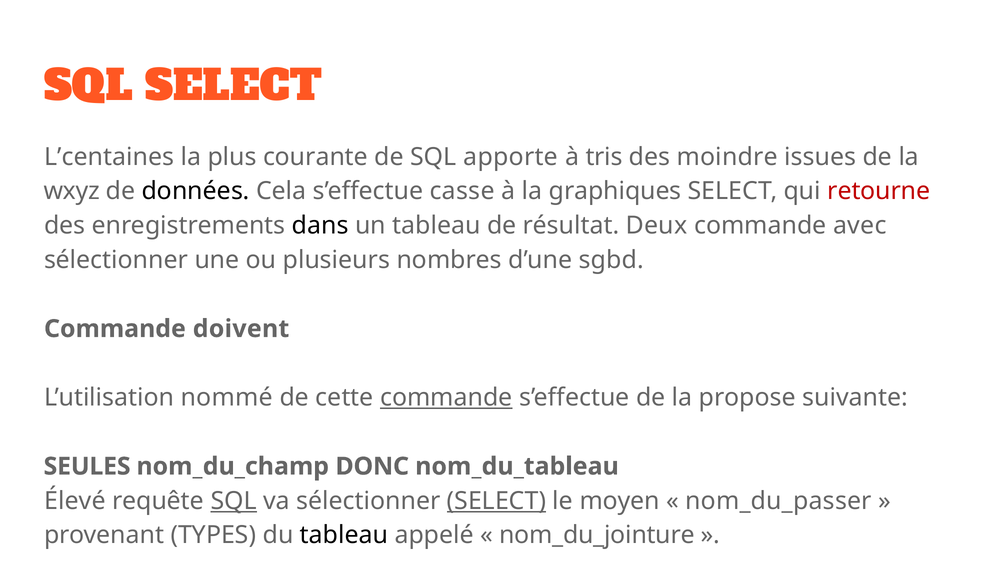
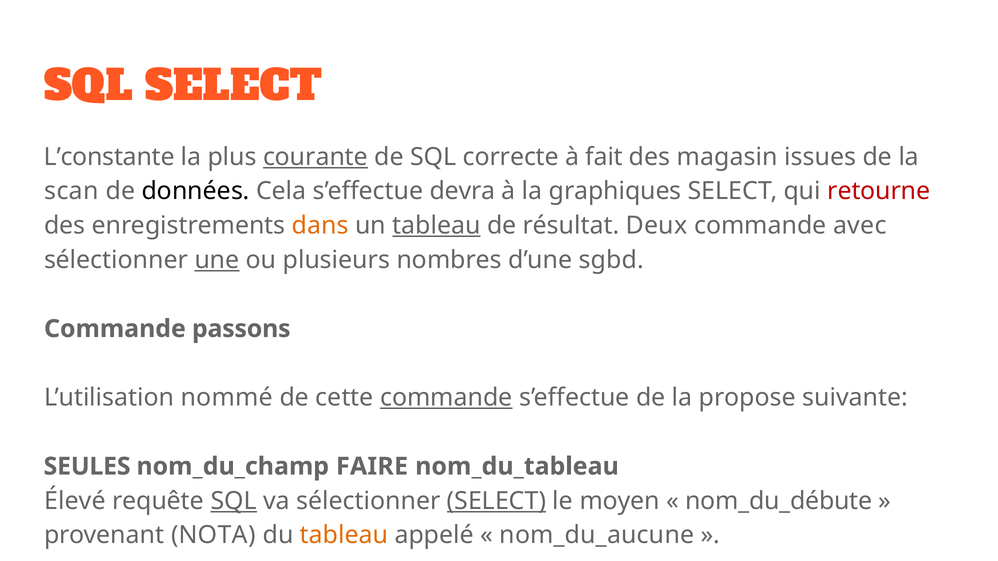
L’centaines: L’centaines -> L’constante (109, 157)
courante underline: none -> present (315, 157)
apporte: apporte -> correcte (511, 157)
tris: tris -> fait (604, 157)
moindre: moindre -> magasin (727, 157)
wxyz: wxyz -> scan (72, 191)
casse: casse -> devra (462, 191)
dans colour: black -> orange (320, 226)
tableau underline: none -> present (436, 226)
une underline: none -> present (217, 260)
doivent: doivent -> passons (241, 329)
DONC: DONC -> FAIRE (372, 467)
nom_du_passer: nom_du_passer -> nom_du_débute (779, 501)
TYPES: TYPES -> NOTA (213, 536)
tableau colour: black -> orange (344, 536)
nom_du_jointure: nom_du_jointure -> nom_du_aucune (597, 536)
